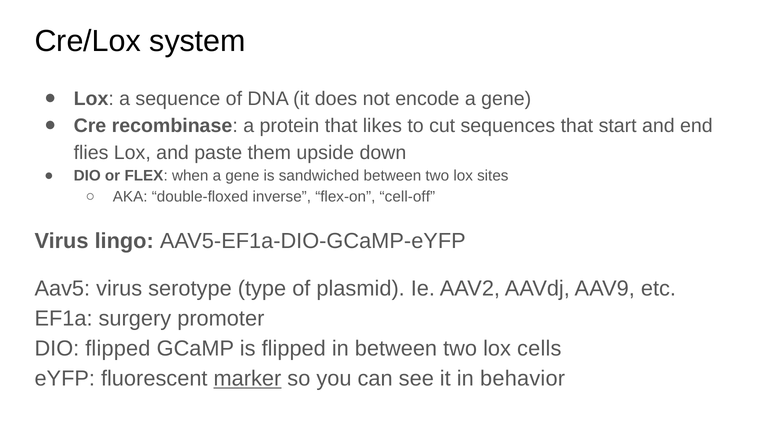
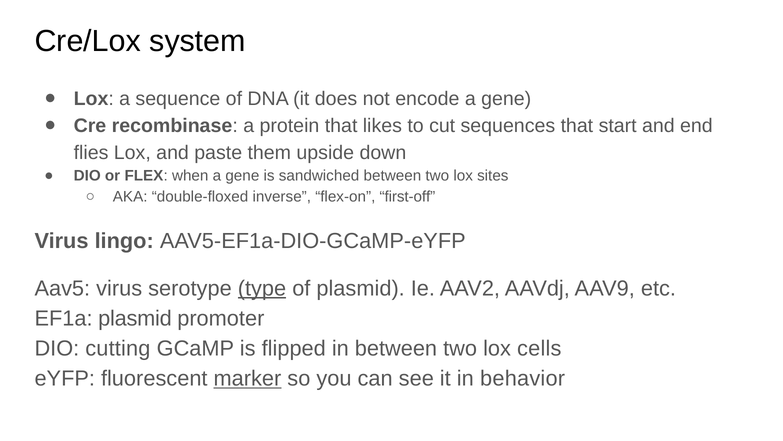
cell-off: cell-off -> first-off (407, 197)
type underline: none -> present (262, 288)
EF1a surgery: surgery -> plasmid (135, 318)
DIO flipped: flipped -> cutting (118, 348)
